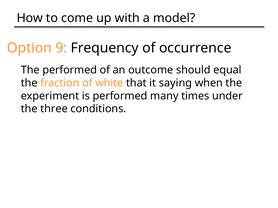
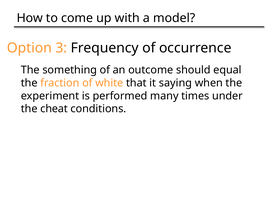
9: 9 -> 3 (61, 48)
The performed: performed -> something (70, 70)
three: three -> cheat (54, 109)
